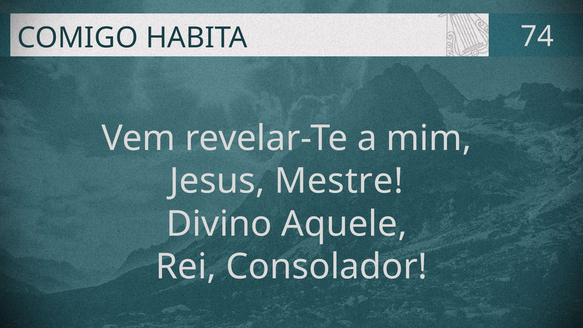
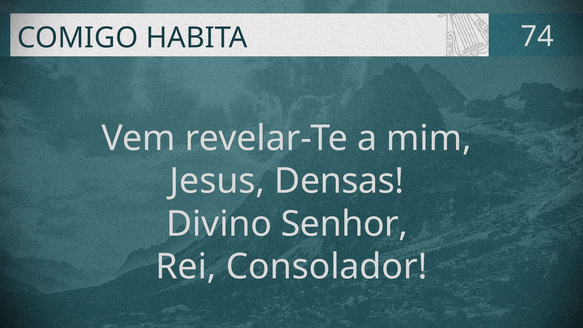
Mestre: Mestre -> Densas (339, 181)
Aquele: Aquele -> Senhor (344, 224)
